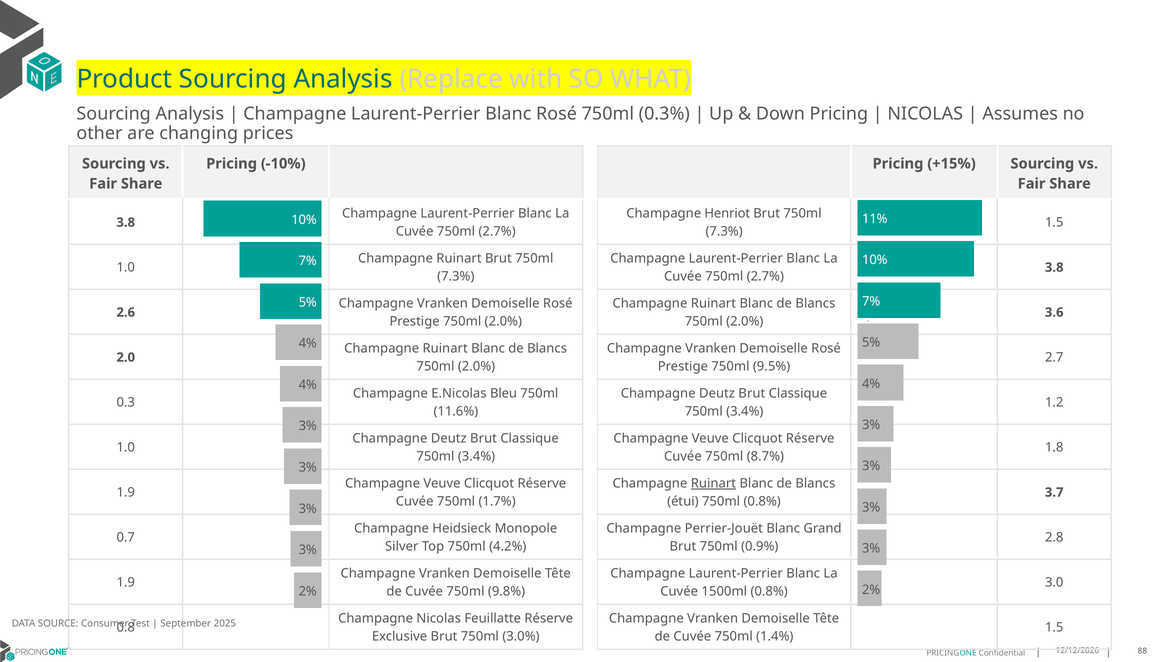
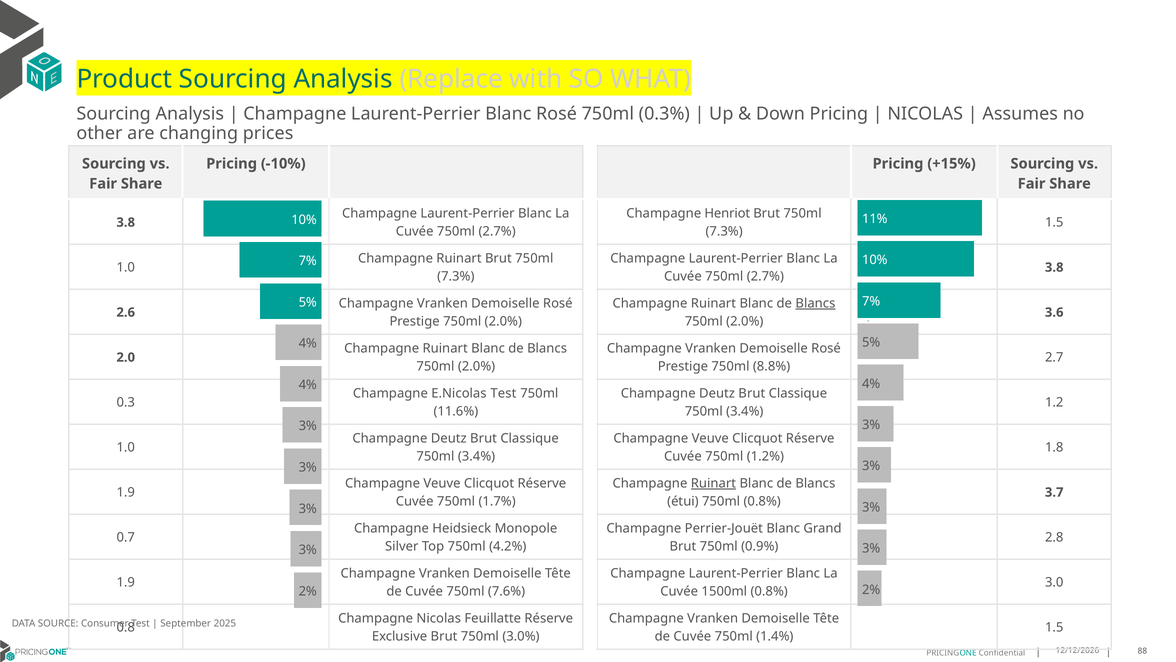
Blancs underline: none -> present (815, 303)
9.5%: 9.5% -> 8.8% (772, 366)
E.Nicolas Bleu: Bleu -> Test (503, 393)
8.7%: 8.7% -> 1.2% (765, 456)
9.8%: 9.8% -> 7.6% (507, 591)
